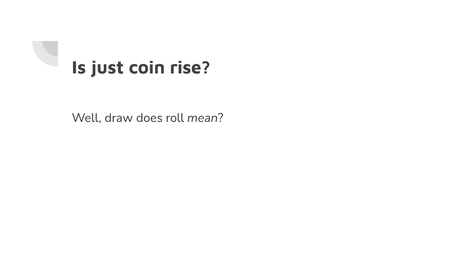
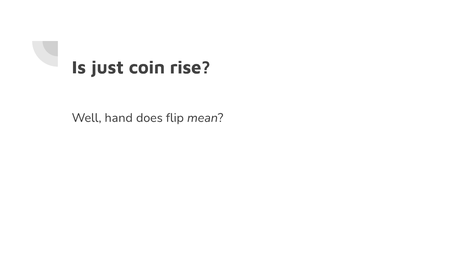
draw: draw -> hand (119, 118)
roll: roll -> flip (175, 118)
